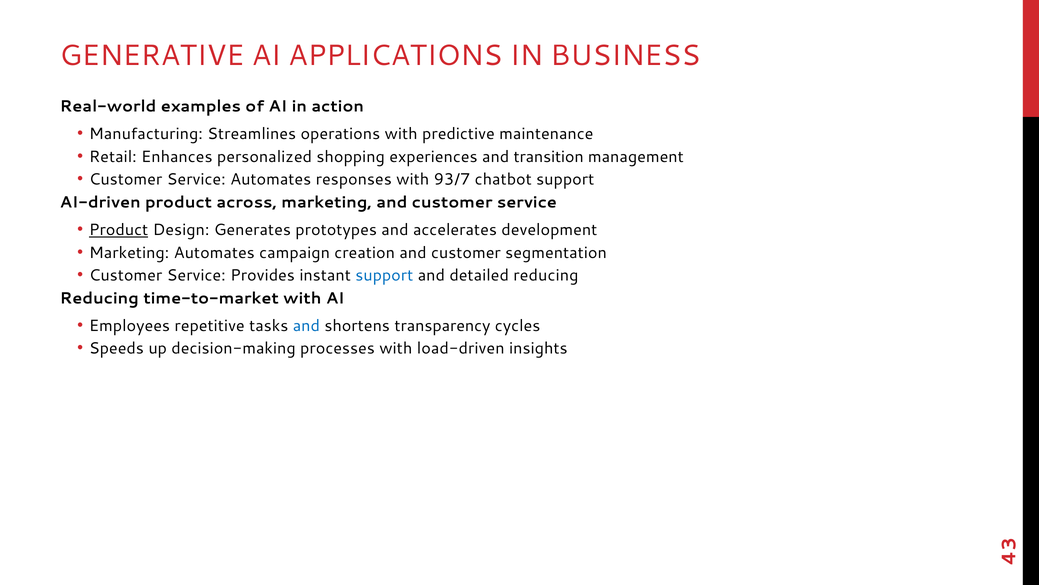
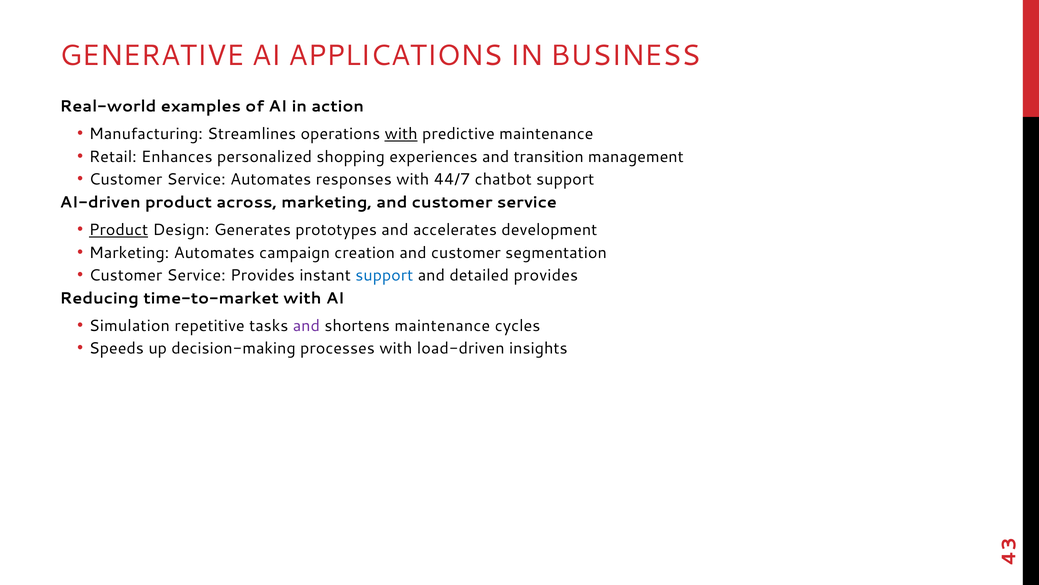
with underline: none -> present (401, 134)
93/7: 93/7 -> 44/7 (452, 179)
detailed reducing: reducing -> provides (546, 275)
Employees: Employees -> Simulation (129, 326)
and colour: blue -> purple (306, 326)
shortens transparency: transparency -> maintenance (442, 326)
